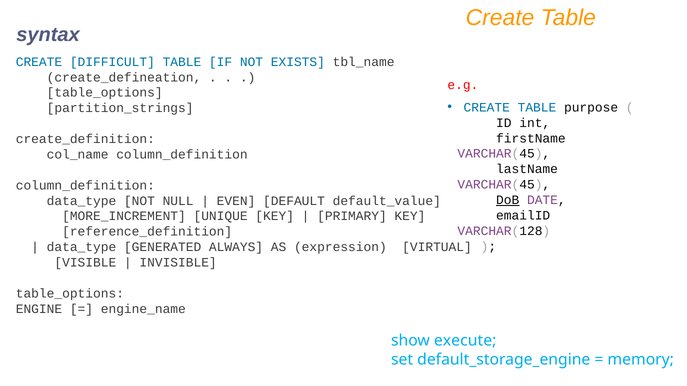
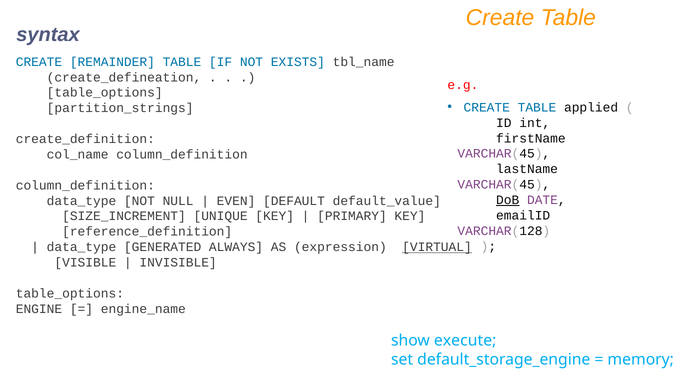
DIFFICULT: DIFFICULT -> REMAINDER (112, 62)
purpose: purpose -> applied (591, 108)
MORE_INCREMENT: MORE_INCREMENT -> SIZE_INCREMENT (124, 216)
VIRTUAL underline: none -> present (437, 247)
